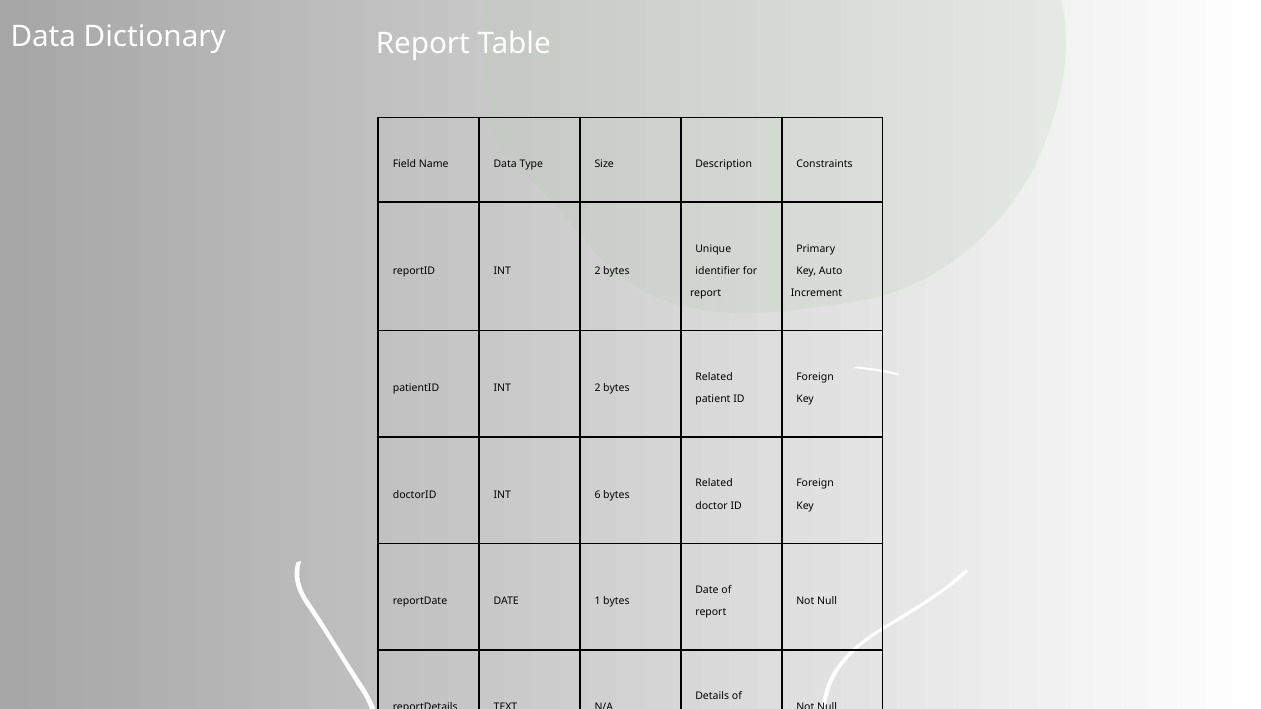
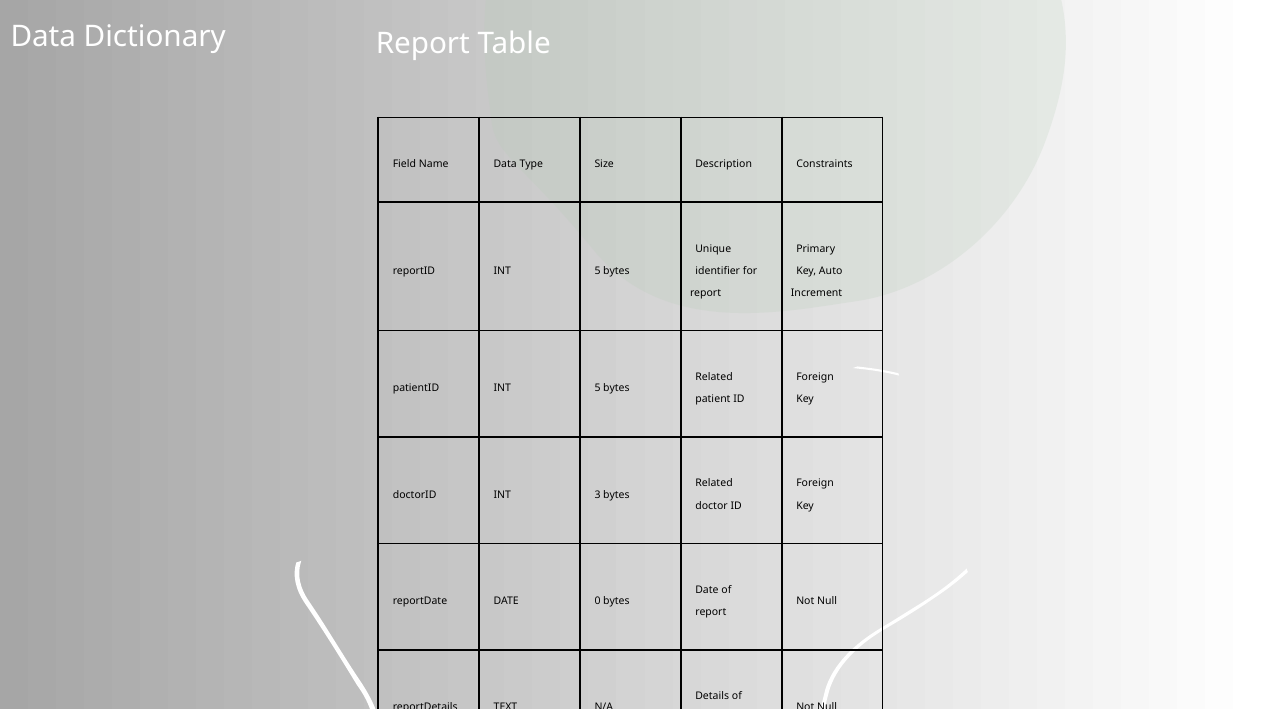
reportID INT 2: 2 -> 5 (598, 271)
patientID INT 2: 2 -> 5 (598, 388)
6: 6 -> 3 (598, 495)
1: 1 -> 0 (598, 601)
